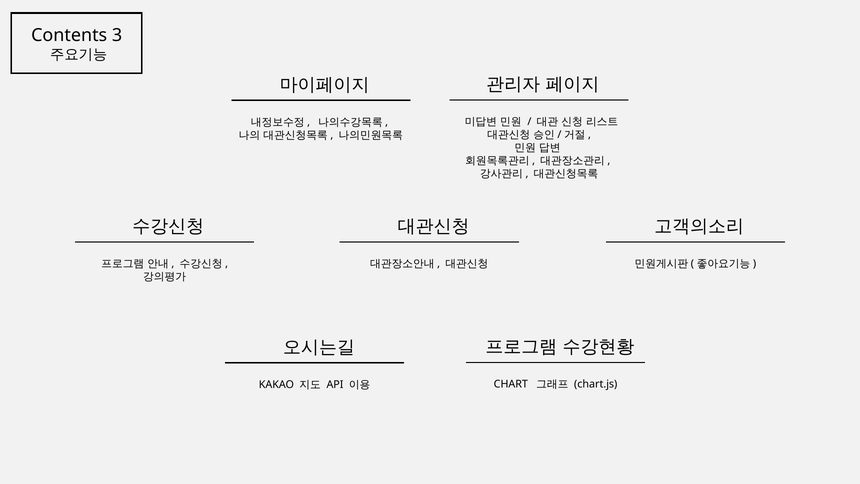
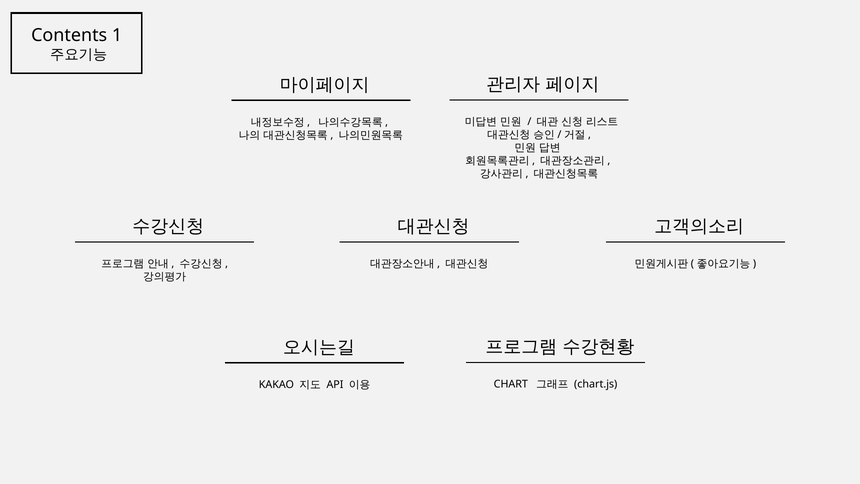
3: 3 -> 1 (117, 35)
